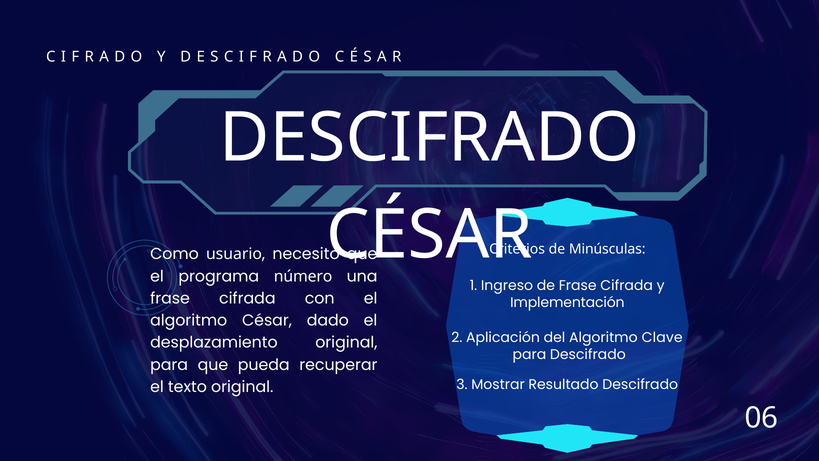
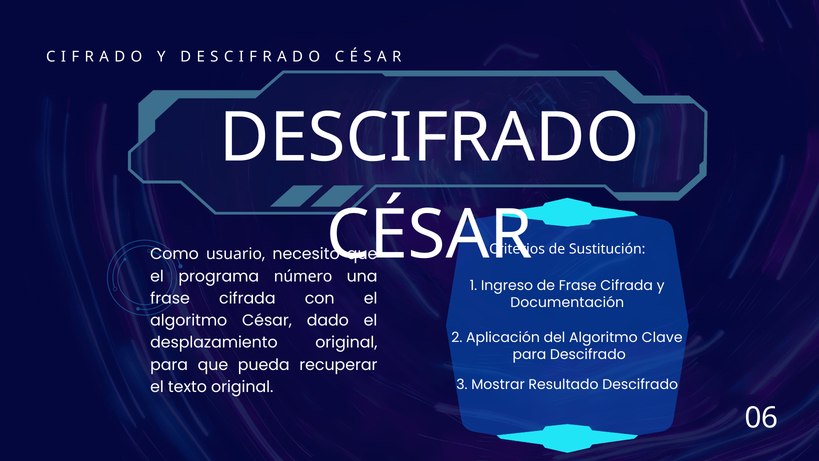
Minúsculas: Minúsculas -> Sustitución (607, 249)
Implementación: Implementación -> Documentación (567, 302)
